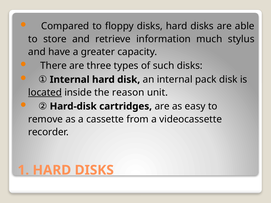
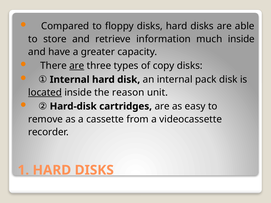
much stylus: stylus -> inside (241, 39)
are underline: none -> present (77, 66)
such: such -> copy (164, 66)
